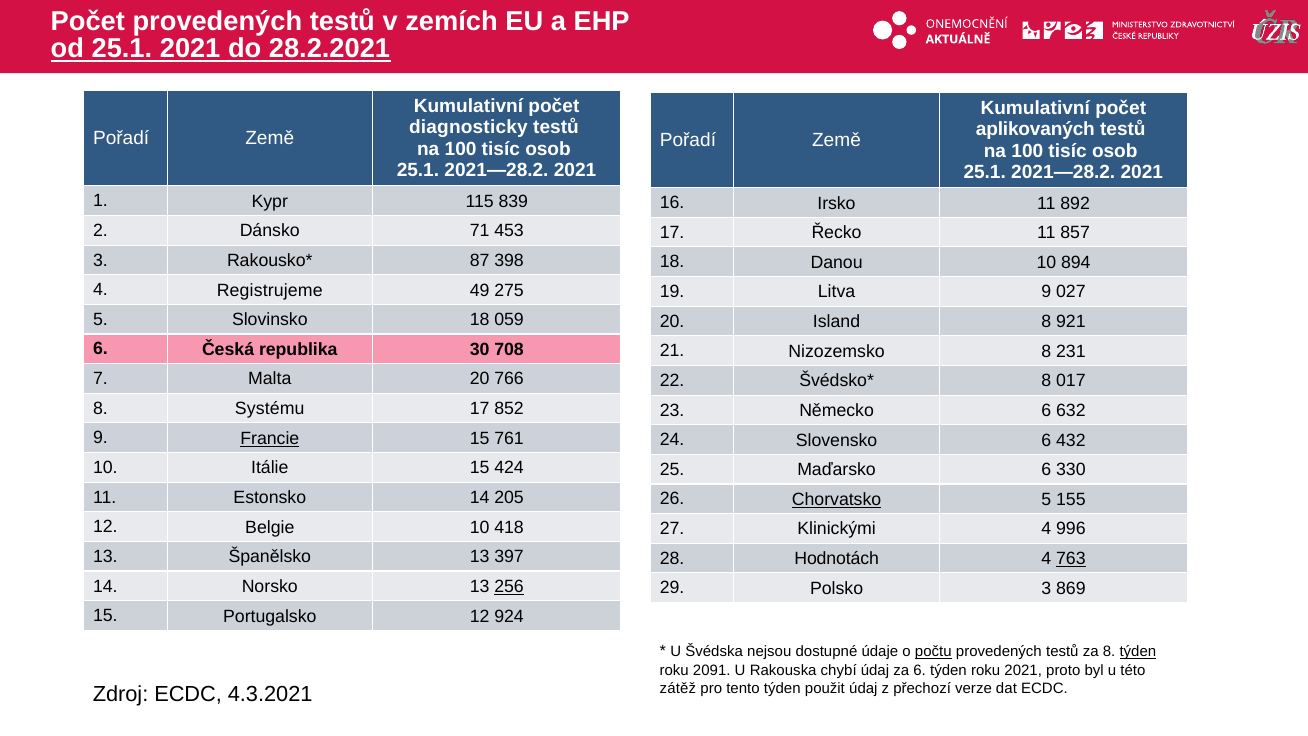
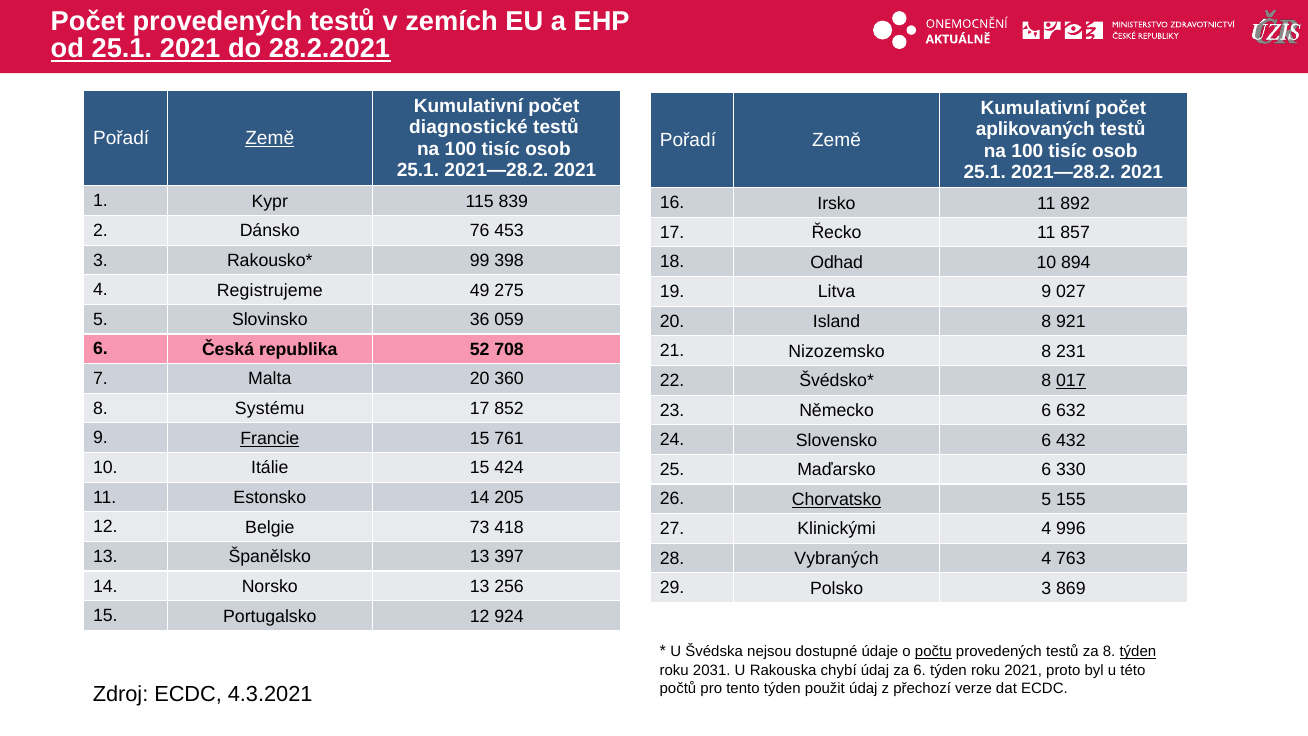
diagnosticky: diagnosticky -> diagnostické (468, 128)
Země underline: none -> present (270, 138)
71: 71 -> 76 (480, 231)
87: 87 -> 99 (480, 261)
Danou: Danou -> Odhad (837, 262)
Slovinsko 18: 18 -> 36 (480, 320)
30: 30 -> 52 (480, 349)
766: 766 -> 360 (509, 379)
017 underline: none -> present (1071, 381)
Belgie 10: 10 -> 73 (480, 527)
Hodnotách: Hodnotách -> Vybraných (837, 559)
763 underline: present -> none (1071, 559)
256 underline: present -> none (509, 586)
2091: 2091 -> 2031 (712, 670)
zátěž: zátěž -> počtů (678, 688)
